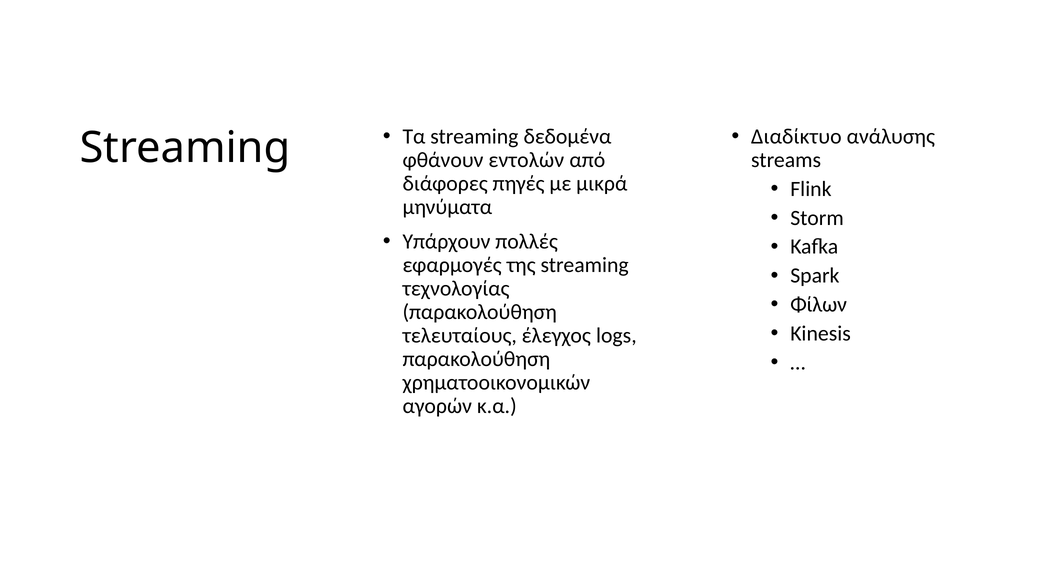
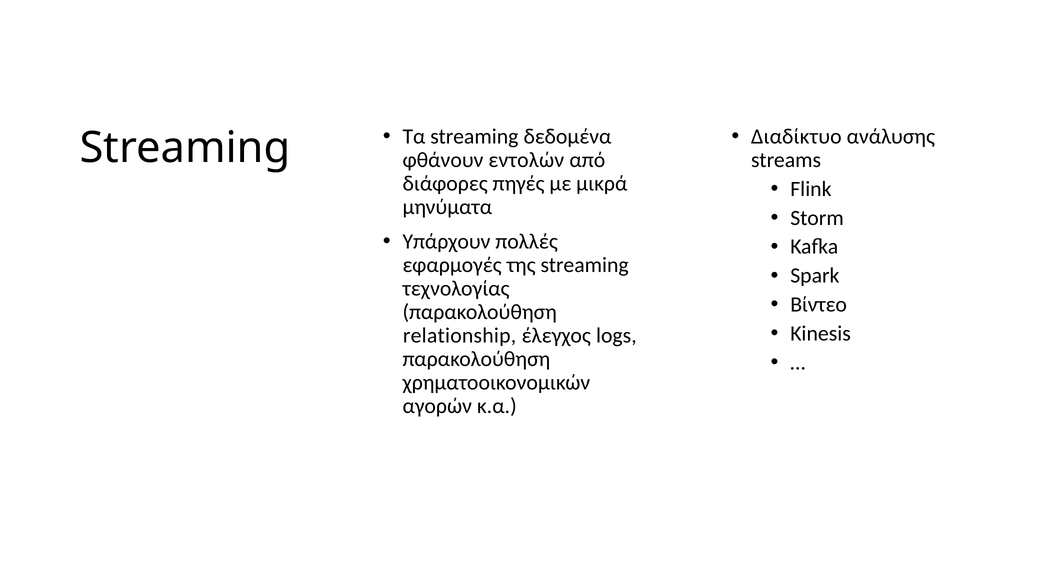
Φίλων: Φίλων -> Βίντεο (819, 305)
τελευταίους: τελευταίους -> relationship (460, 336)
